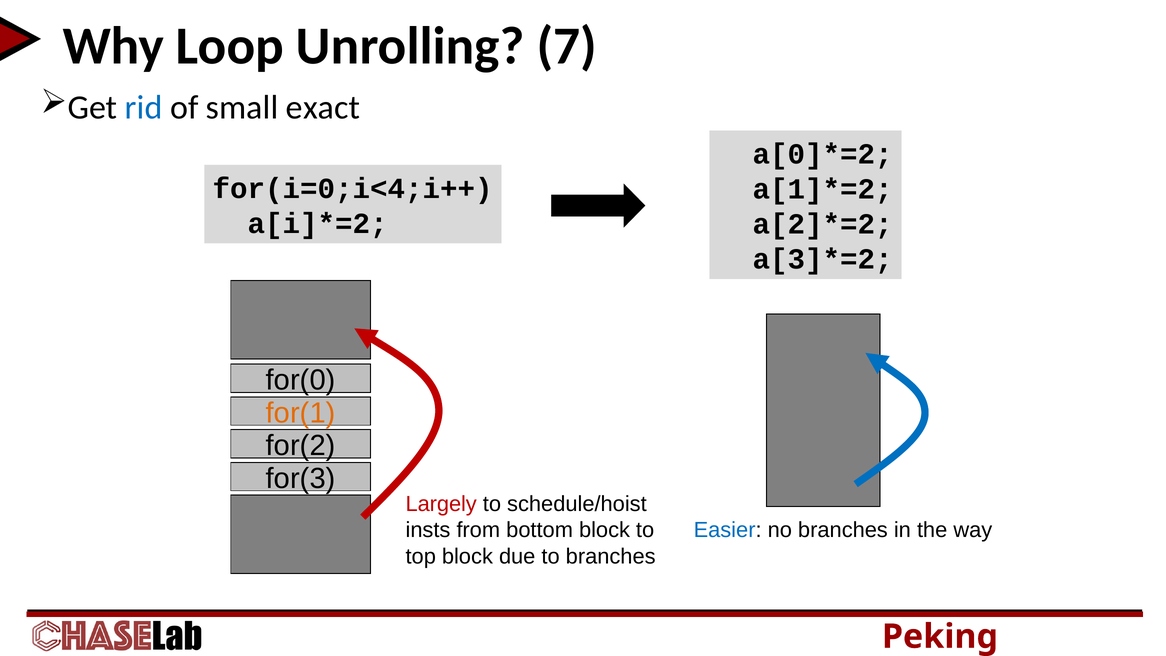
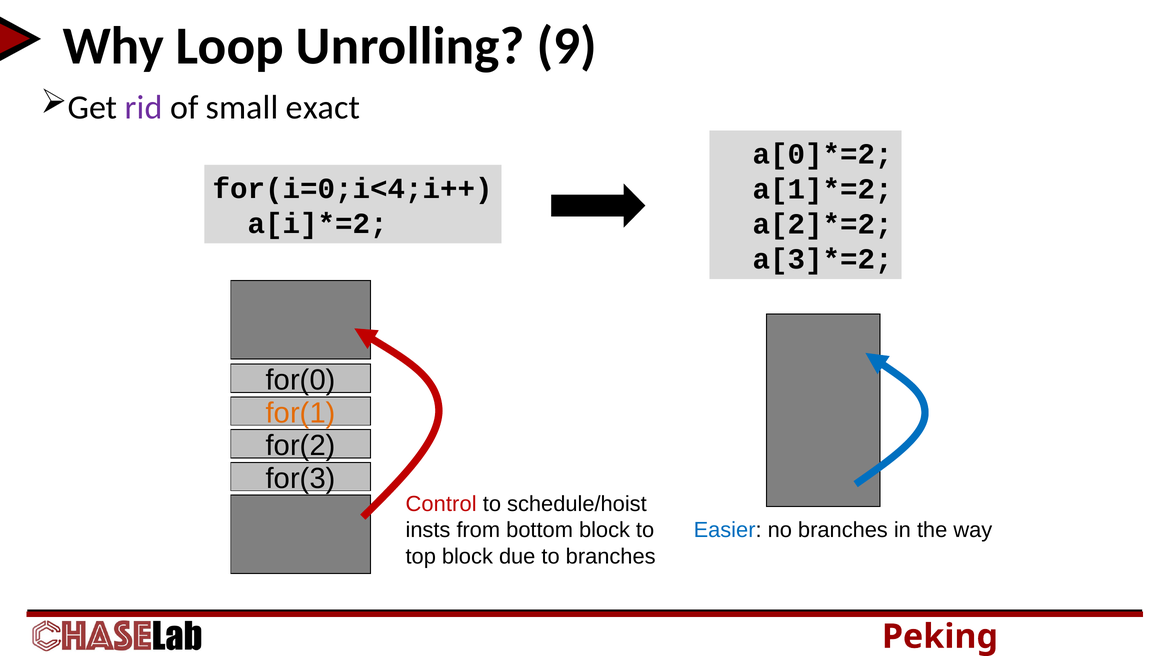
7: 7 -> 9 (567, 46)
rid colour: blue -> purple (144, 108)
Largely: Largely -> Control (441, 504)
